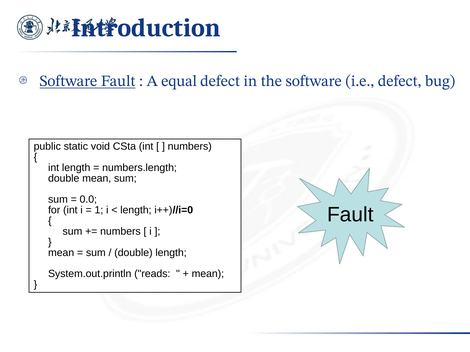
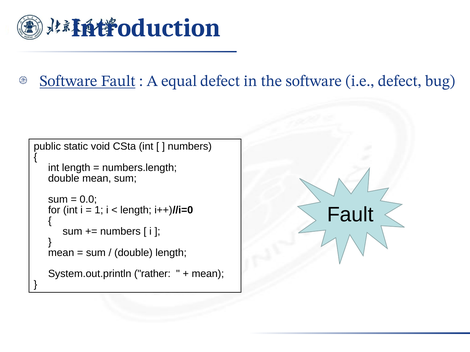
reads: reads -> rather (152, 274)
